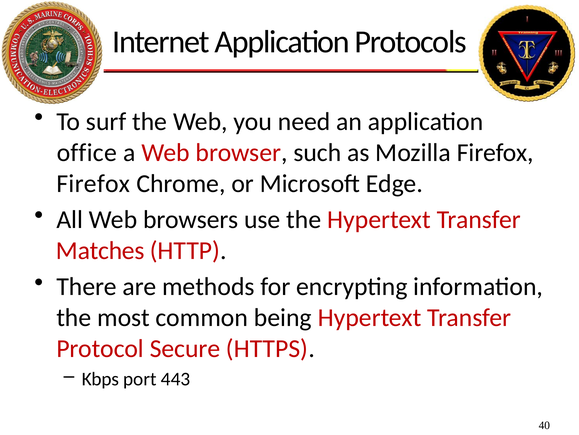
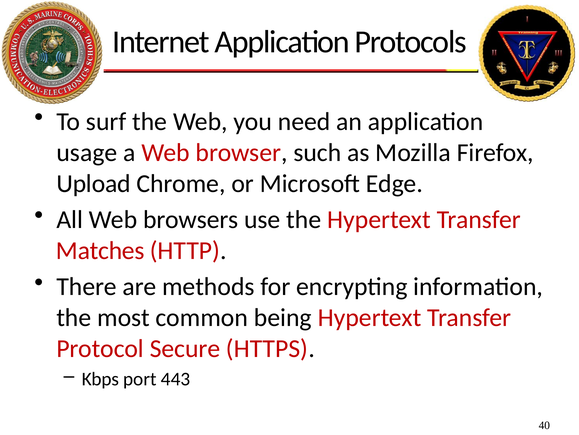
office: office -> usage (87, 152)
Firefox: Firefox -> Upload (94, 183)
